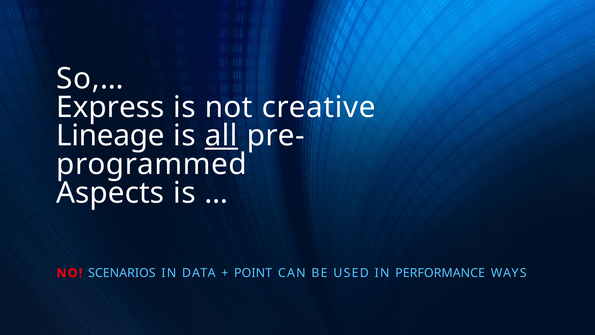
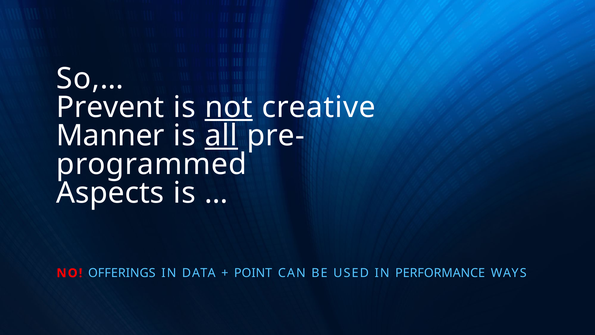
Express: Express -> Prevent (110, 107)
not underline: none -> present (229, 107)
Lineage: Lineage -> Manner (110, 136)
SCENARIOS: SCENARIOS -> OFFERINGS (122, 273)
